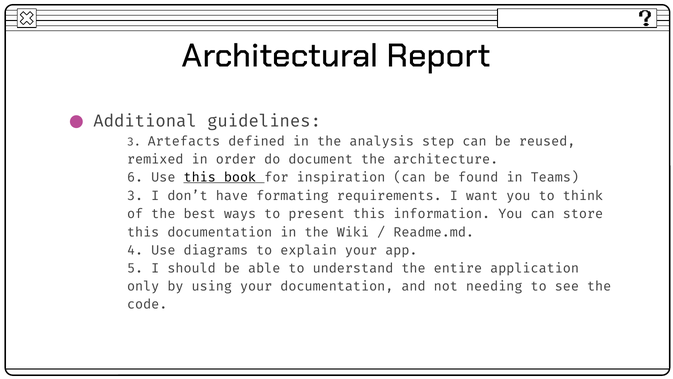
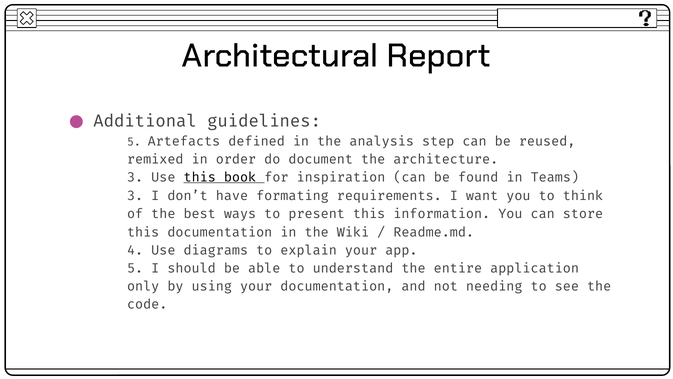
3: 3 -> 5 (134, 142)
6: 6 -> 3 (135, 177)
